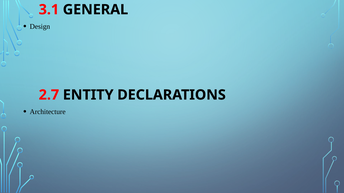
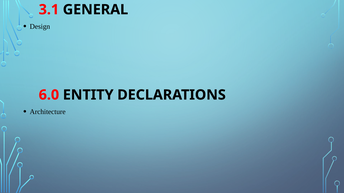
2.7: 2.7 -> 6.0 (49, 95)
